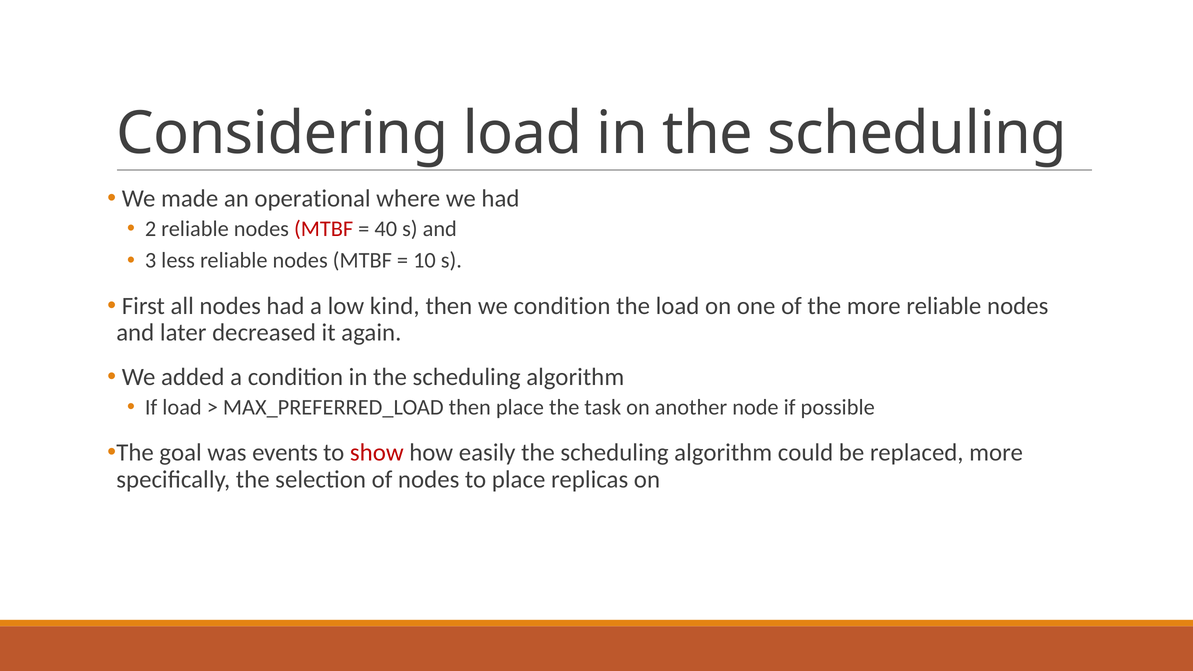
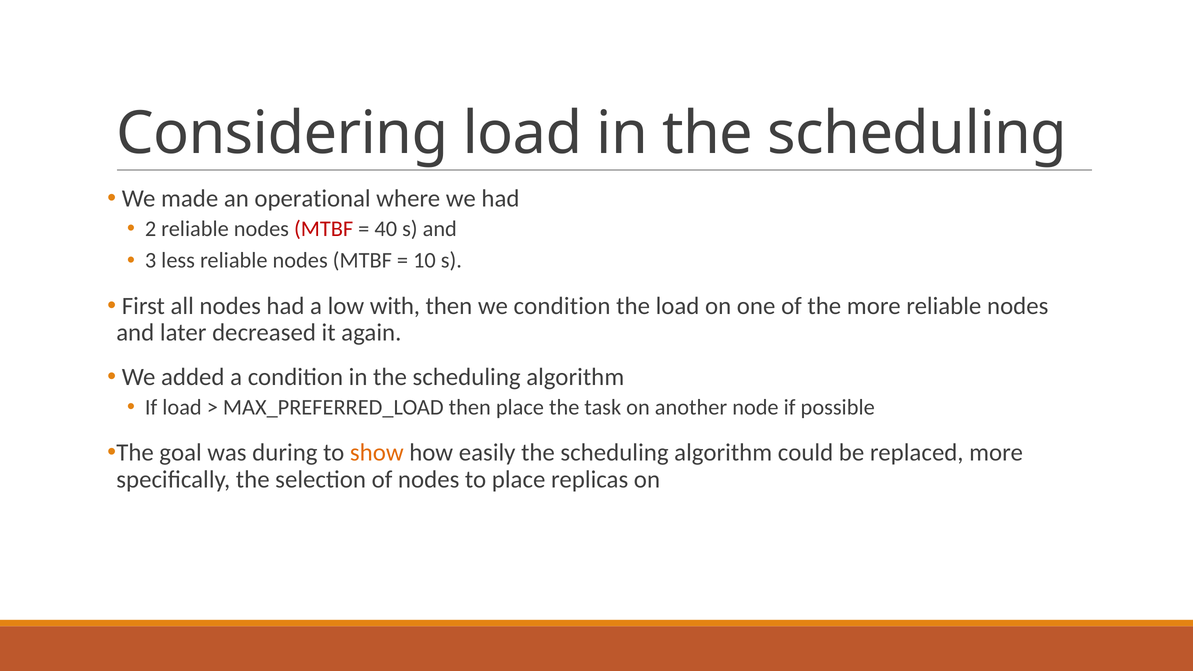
kind: kind -> with (395, 306)
events: events -> during (285, 453)
show colour: red -> orange (377, 453)
